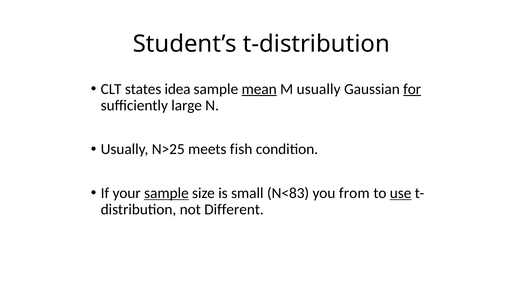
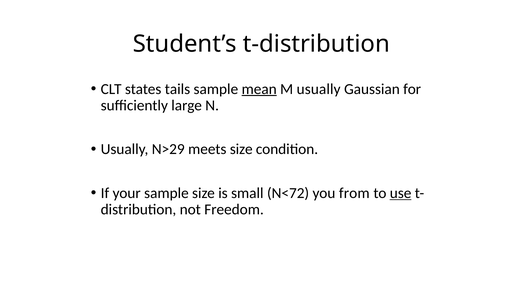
idea: idea -> tails (177, 89)
for underline: present -> none (412, 89)
N>25: N>25 -> N>29 (168, 149)
meets fish: fish -> size (241, 149)
sample underline: present -> none (166, 193)
N<83: N<83 -> N<72 (288, 193)
Different: Different -> Freedom (234, 210)
